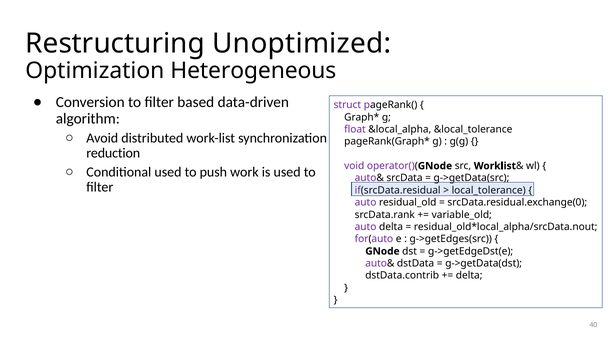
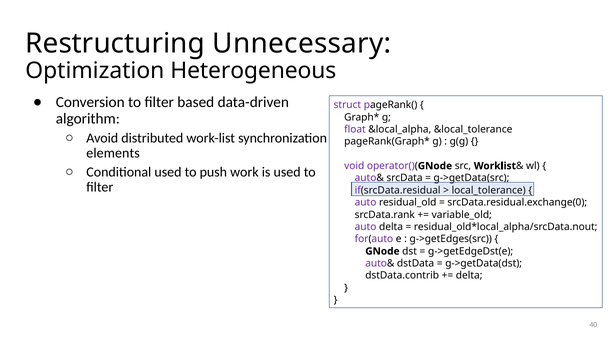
Unoptimized: Unoptimized -> Unnecessary (302, 43)
reduction: reduction -> elements (113, 153)
